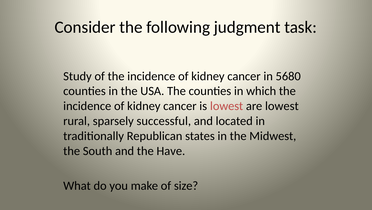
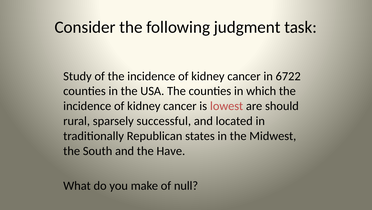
5680: 5680 -> 6722 (288, 76)
are lowest: lowest -> should (282, 106)
size: size -> null (186, 185)
